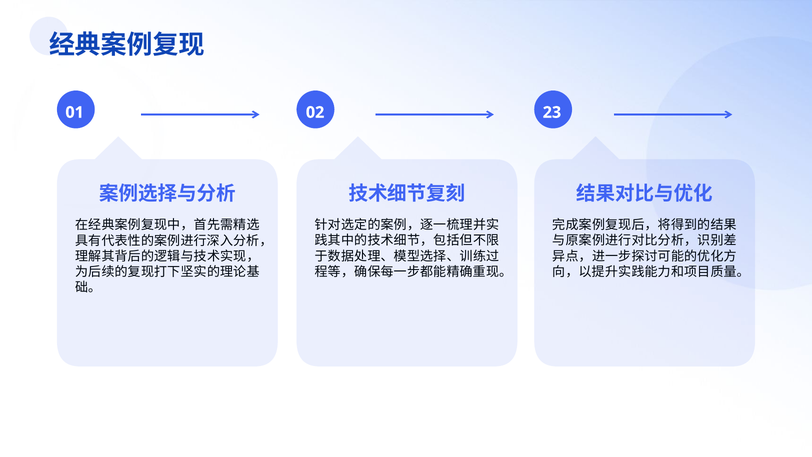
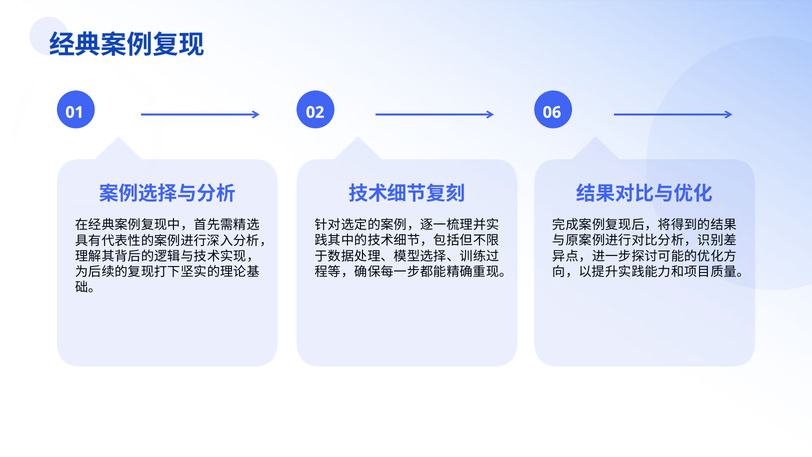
23: 23 -> 06 (552, 112)
